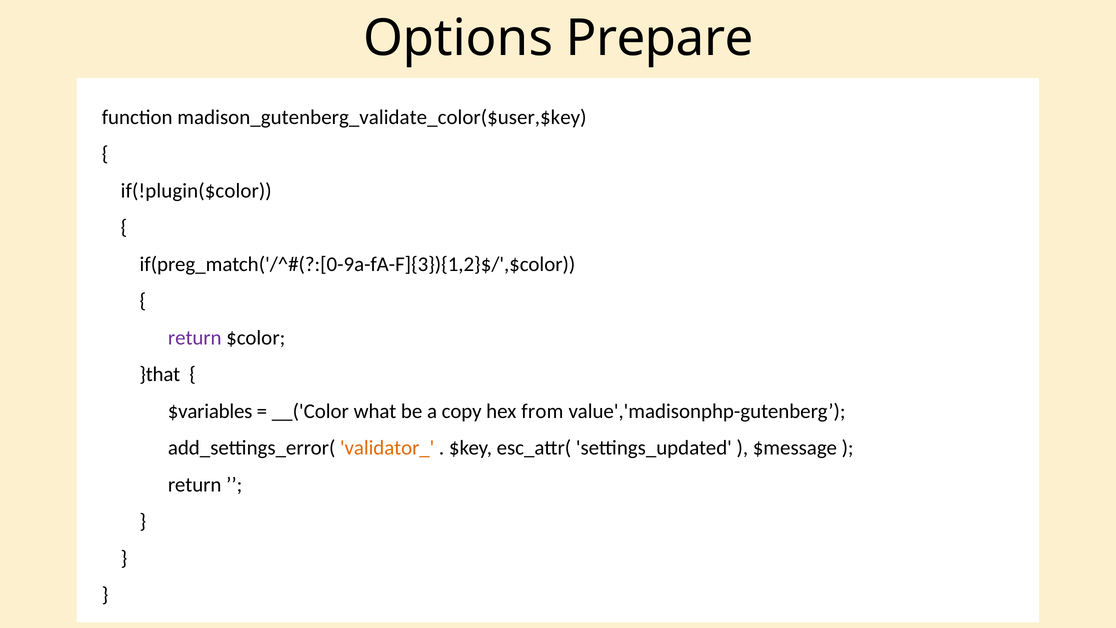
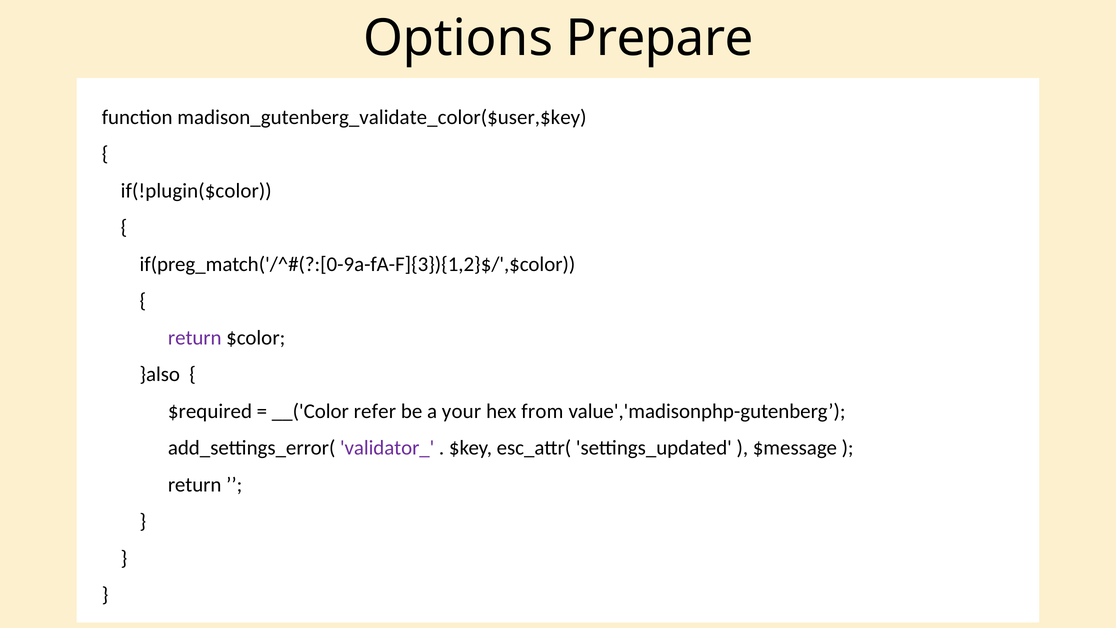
}that: }that -> }also (160, 374)
$variables: $variables -> $required (210, 411)
what: what -> refer (375, 411)
copy: copy -> your (462, 411)
validator_ colour: orange -> purple (387, 448)
